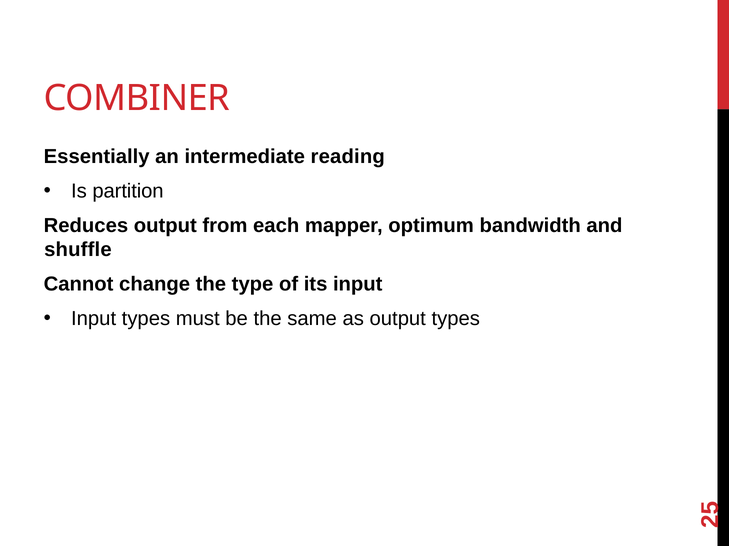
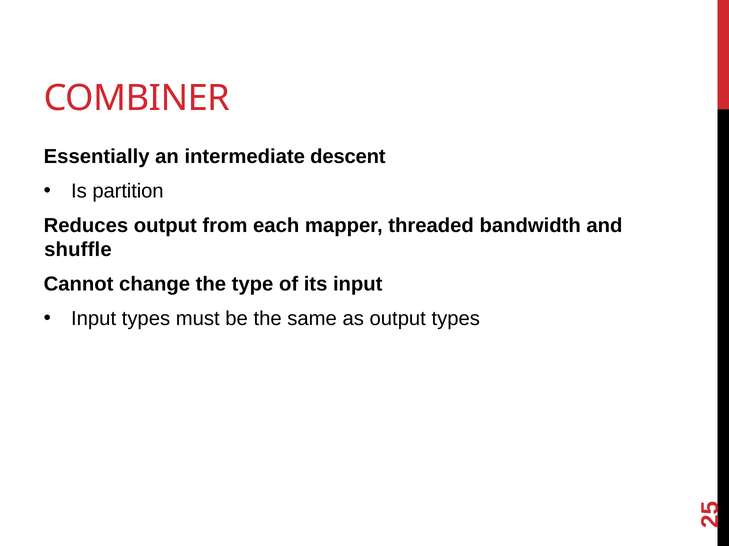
reading: reading -> descent (348, 157)
optimum: optimum -> threaded (431, 226)
